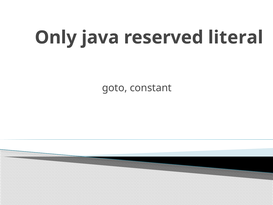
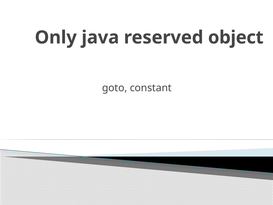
literal: literal -> object (236, 37)
